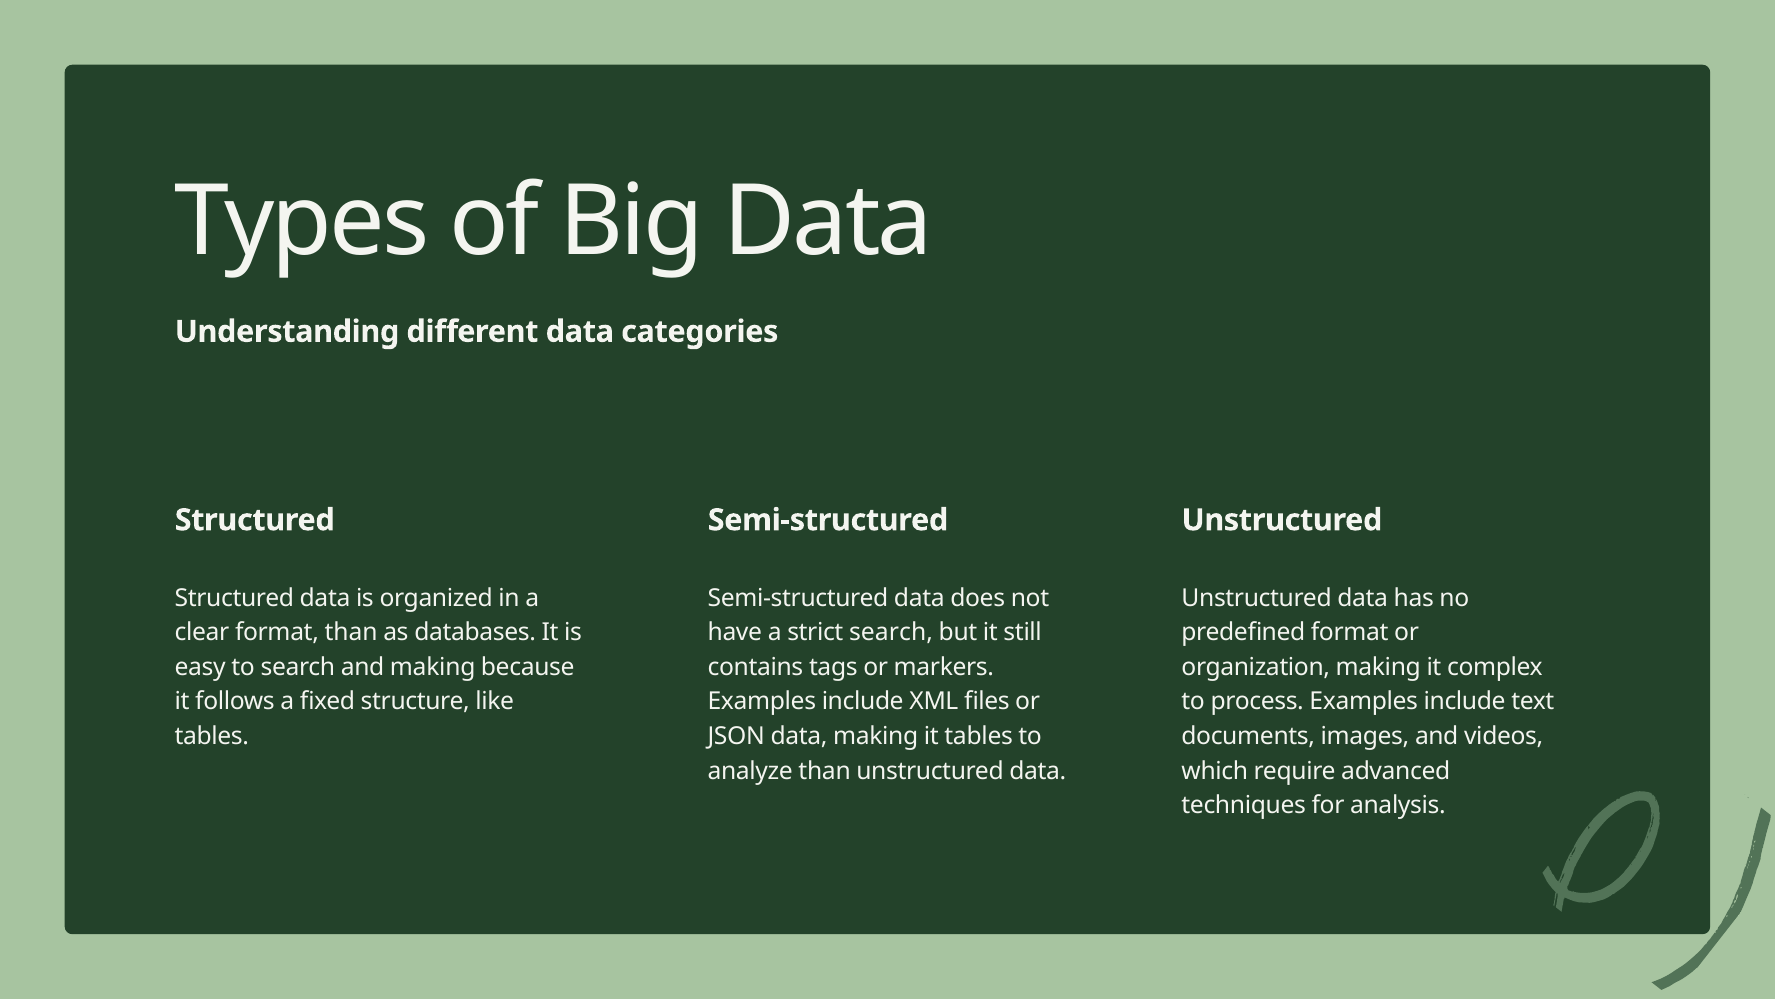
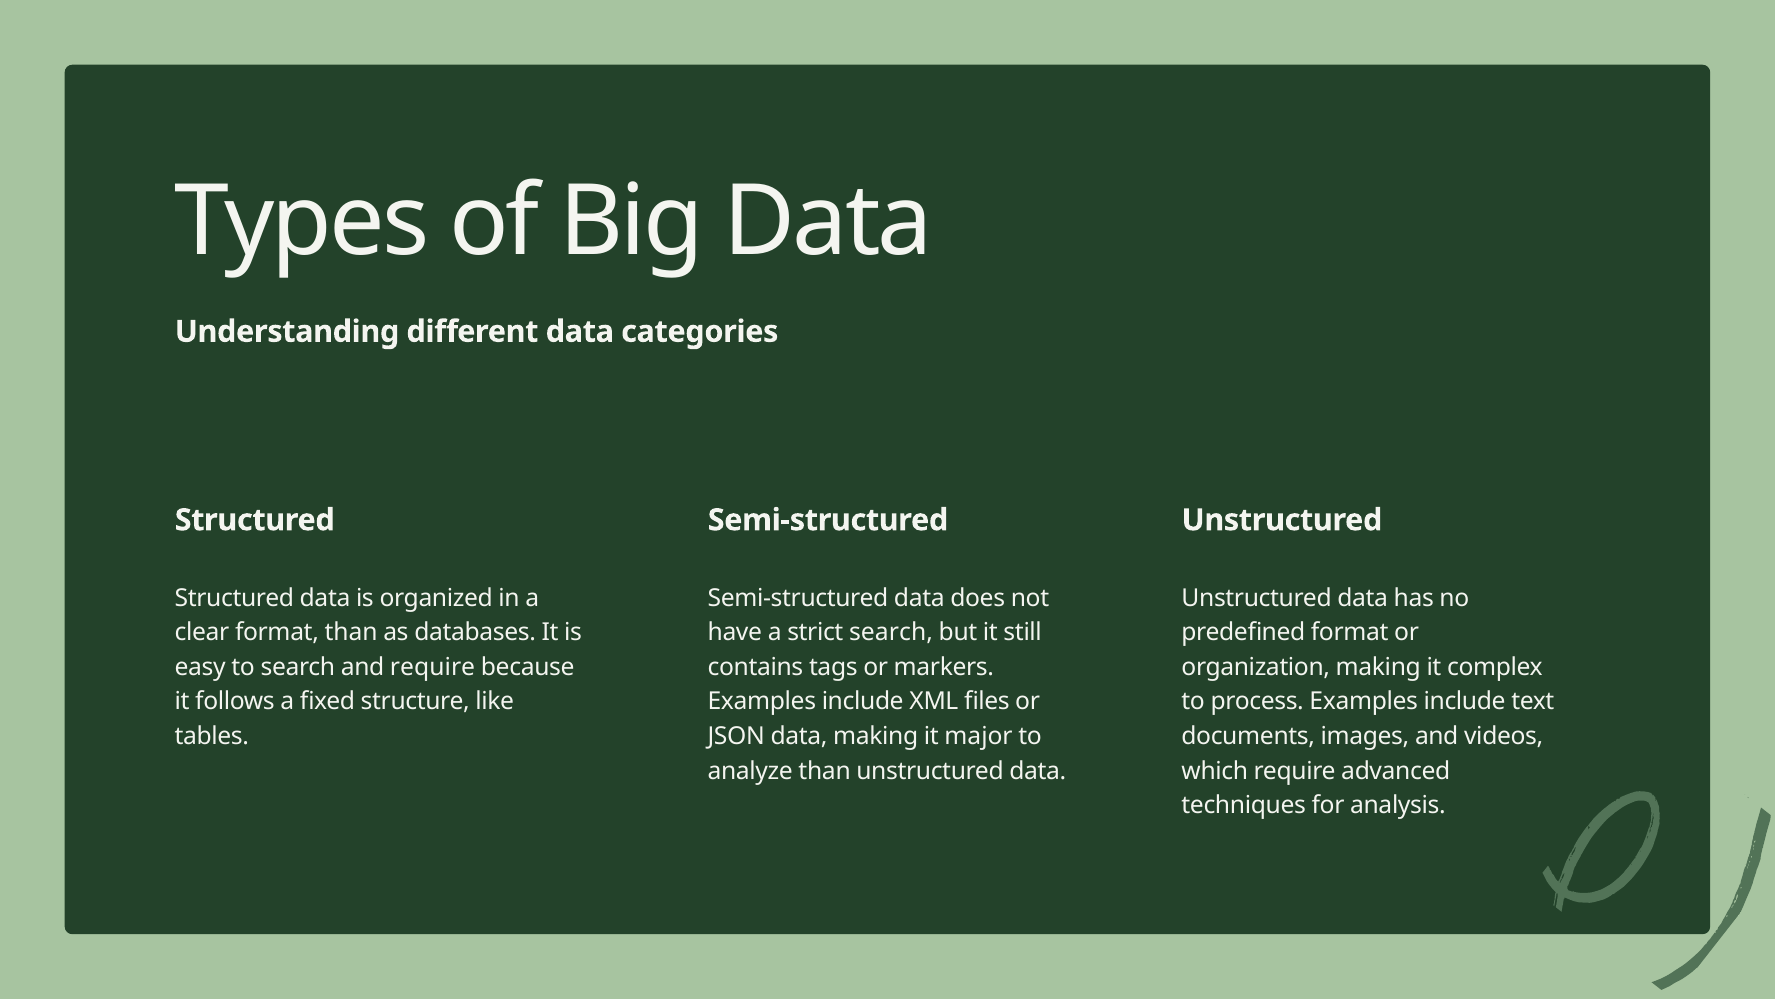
and making: making -> require (433, 667)
it tables: tables -> major (979, 736)
